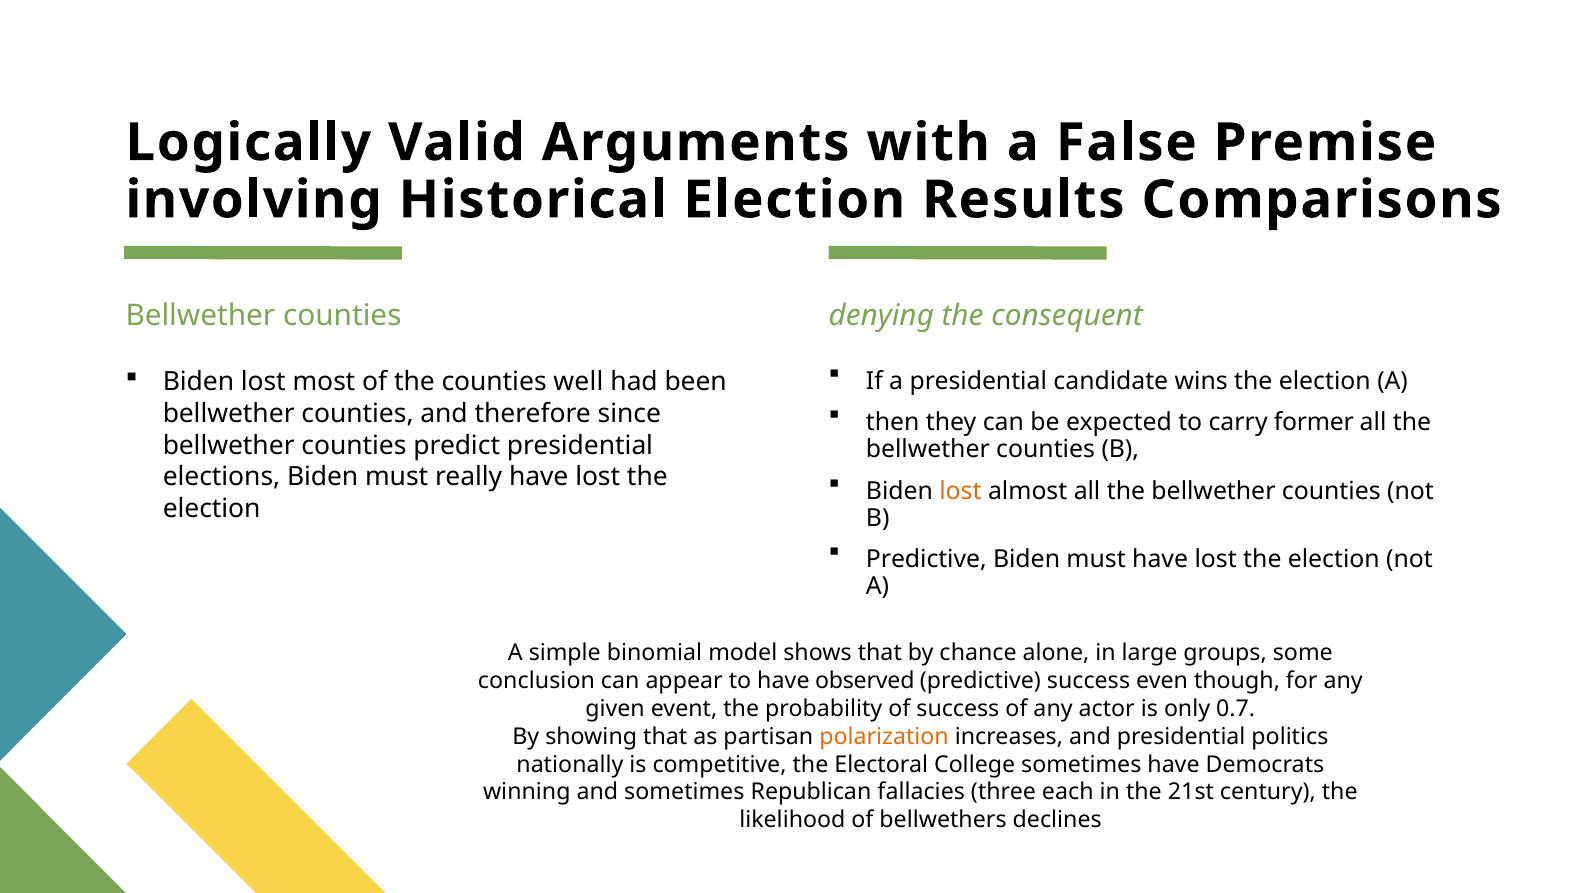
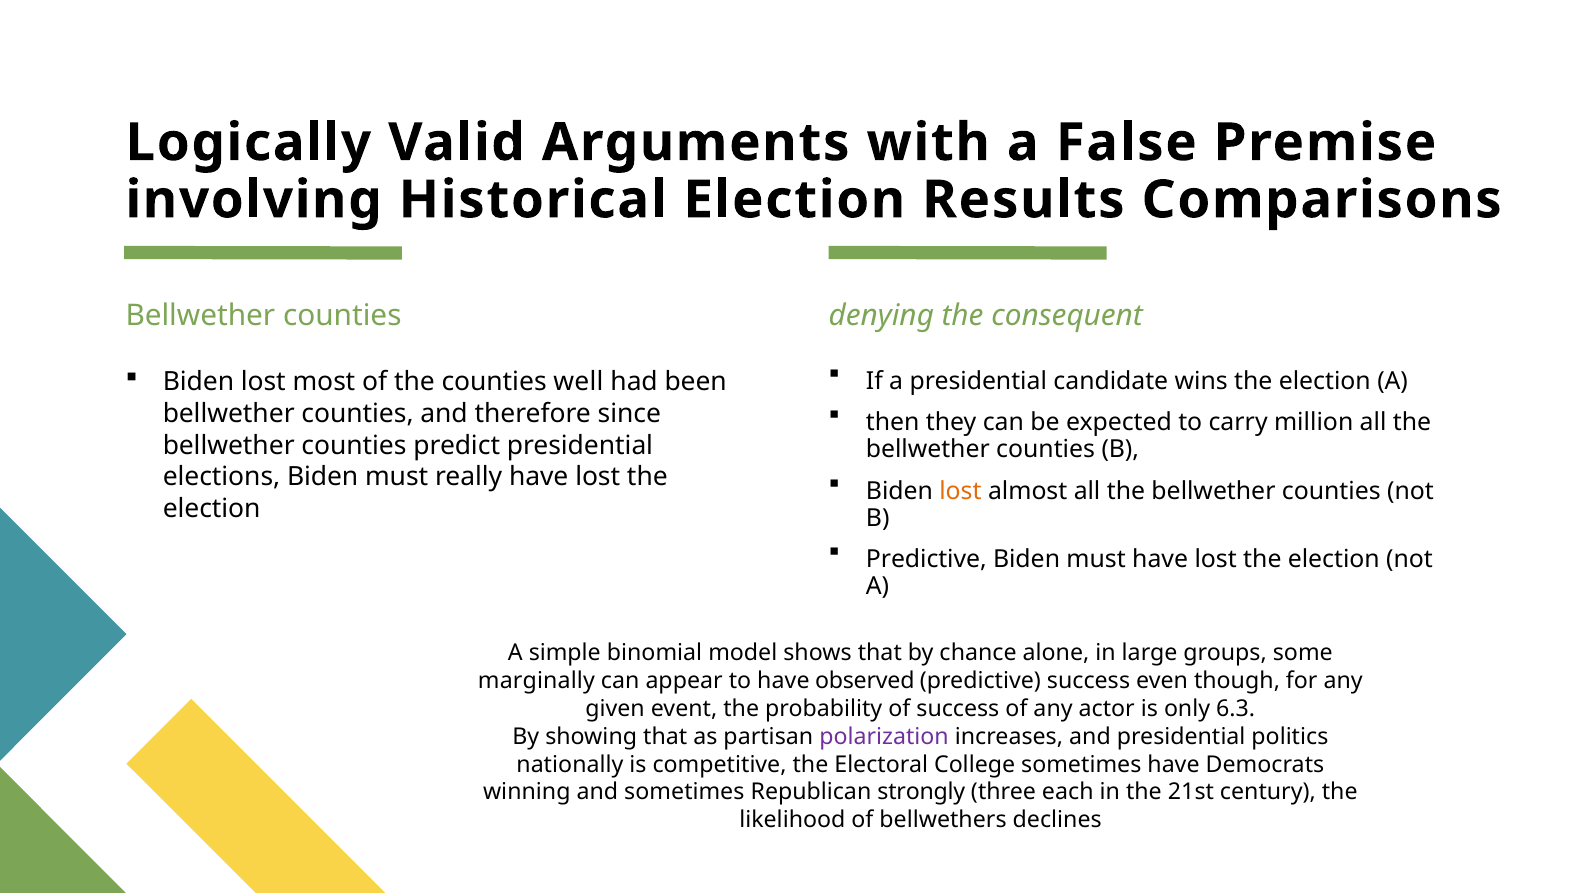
former: former -> million (1314, 423)
conclusion: conclusion -> marginally (536, 681)
0.7: 0.7 -> 6.3 (1236, 709)
polarization colour: orange -> purple (884, 737)
fallacies: fallacies -> strongly (921, 792)
